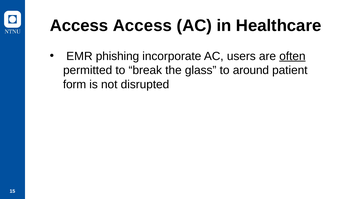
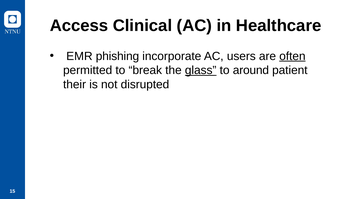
Access Access: Access -> Clinical (142, 26)
glass underline: none -> present (201, 70)
form: form -> their (75, 84)
